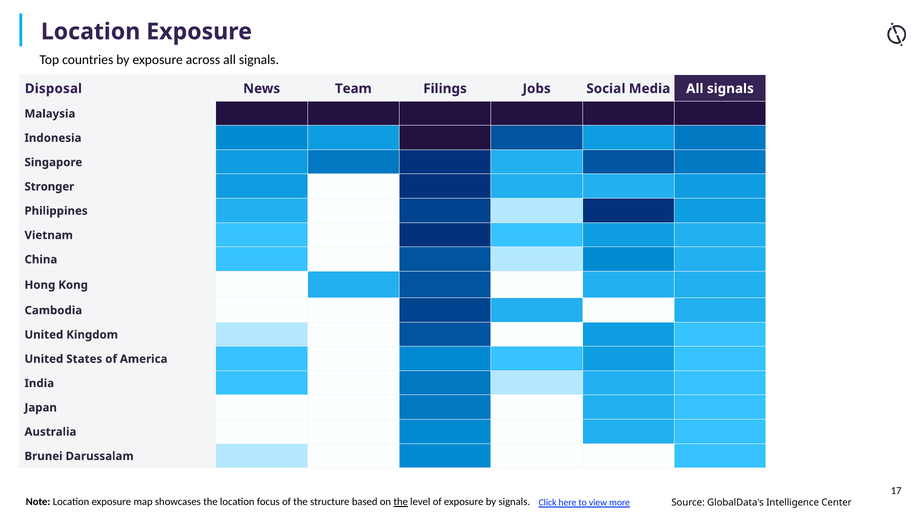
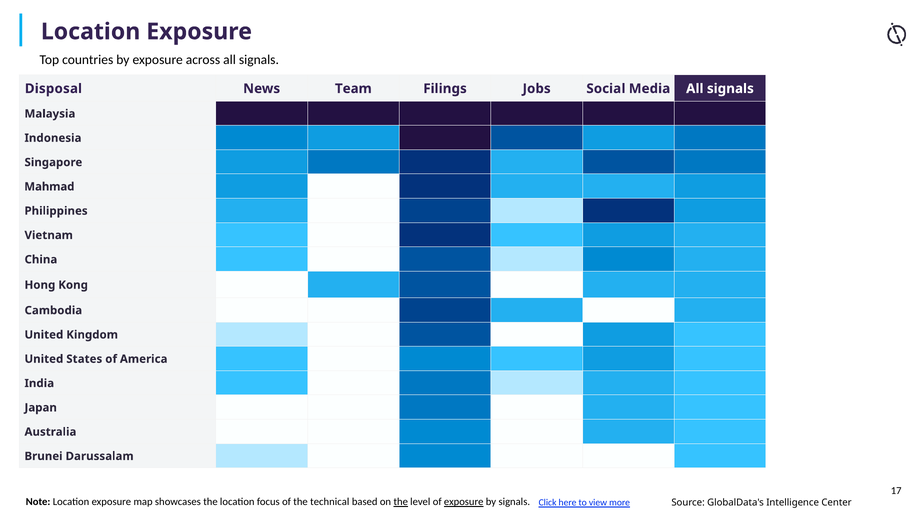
Stronger: Stronger -> Mahmad (49, 187)
structure: structure -> technical (330, 502)
exposure underline: none -> present (464, 502)
